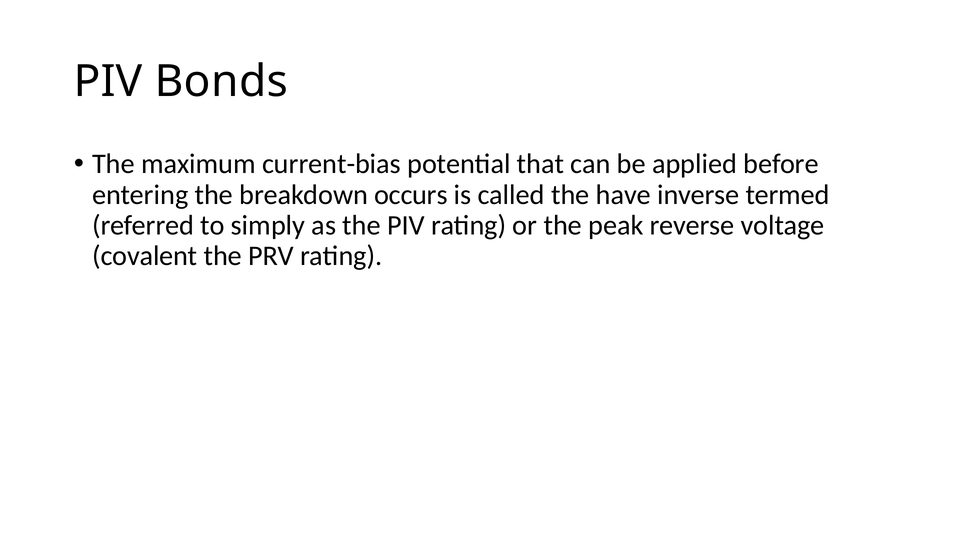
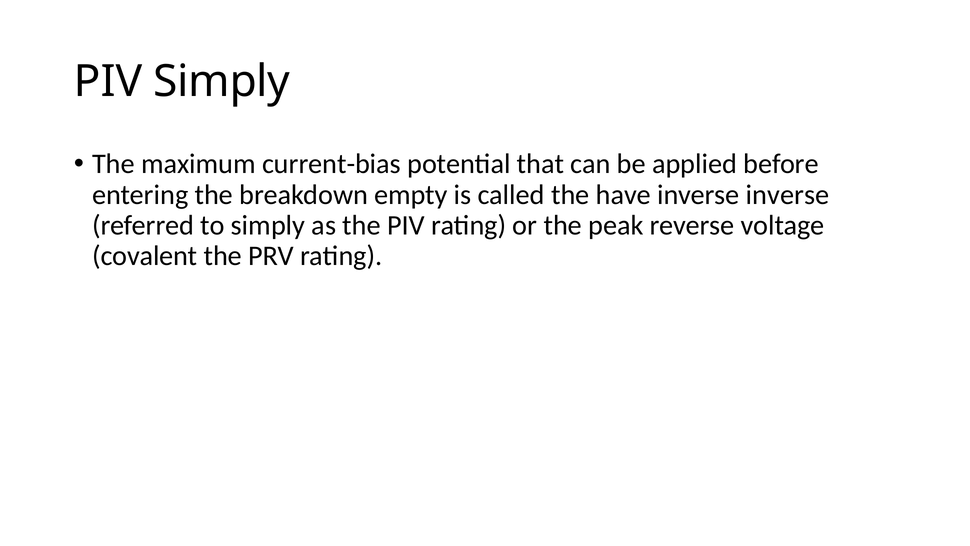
PIV Bonds: Bonds -> Simply (222, 81)
occurs: occurs -> empty (411, 195)
inverse termed: termed -> inverse (787, 195)
